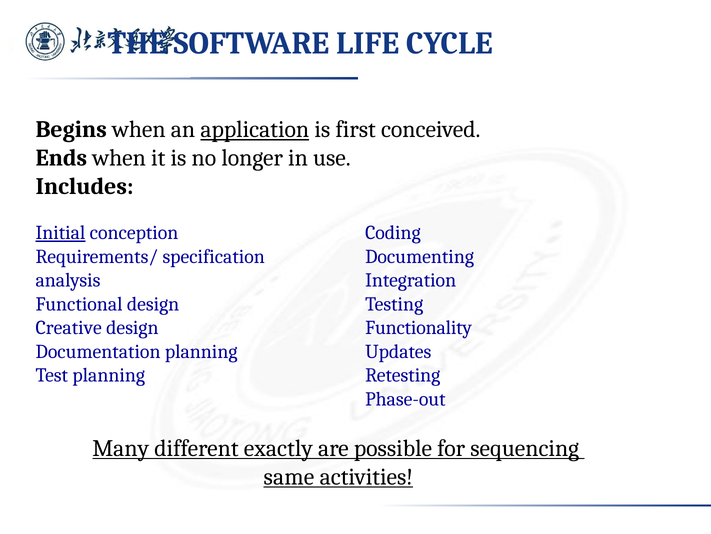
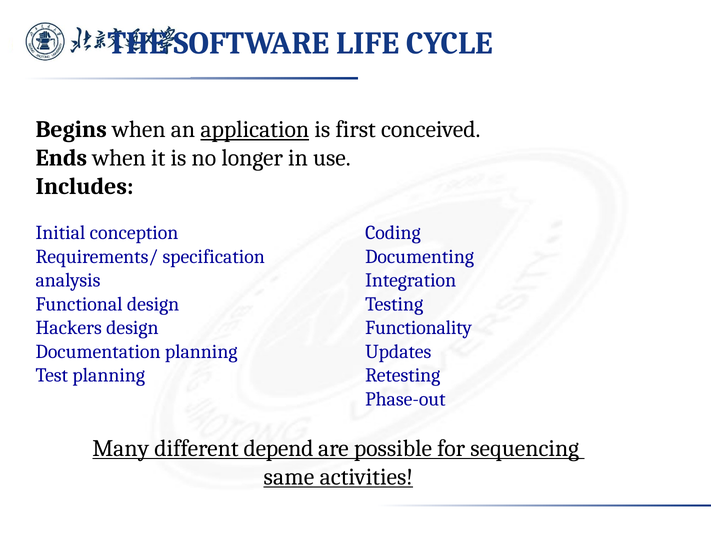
Initial underline: present -> none (60, 232)
Creative: Creative -> Hackers (69, 327)
exactly: exactly -> depend (279, 448)
